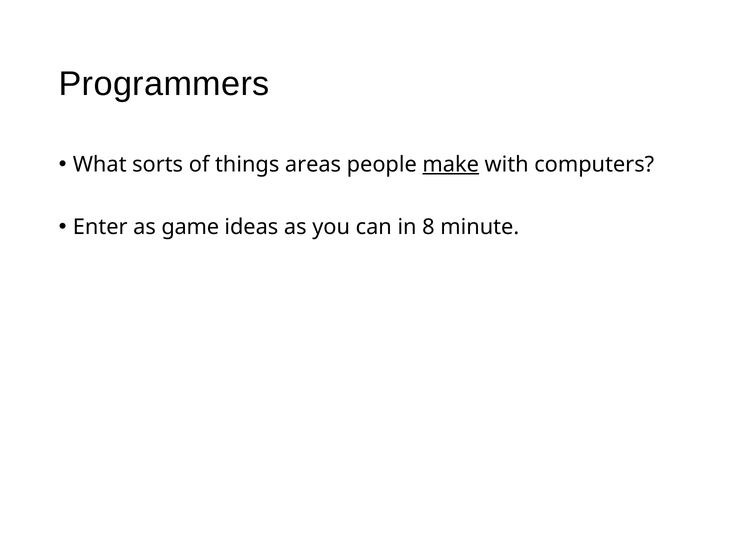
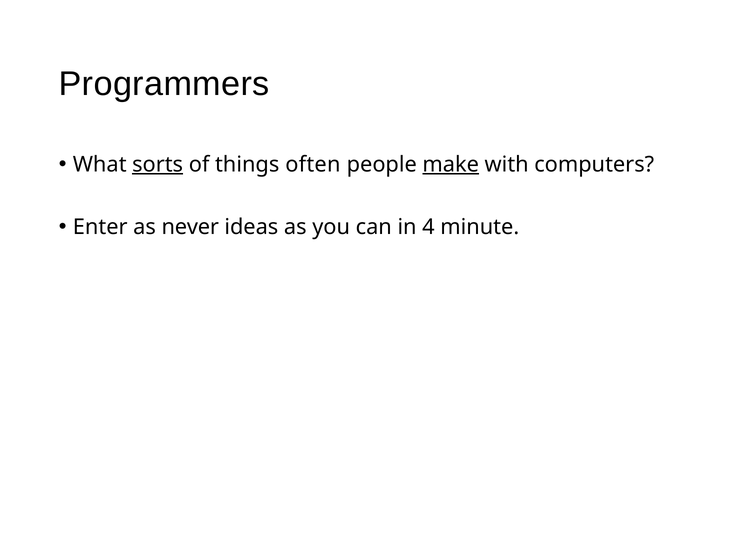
sorts underline: none -> present (158, 165)
areas: areas -> often (313, 165)
game: game -> never (190, 227)
8: 8 -> 4 (428, 227)
